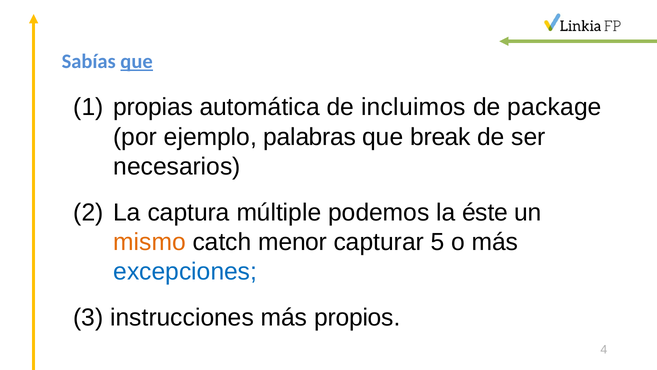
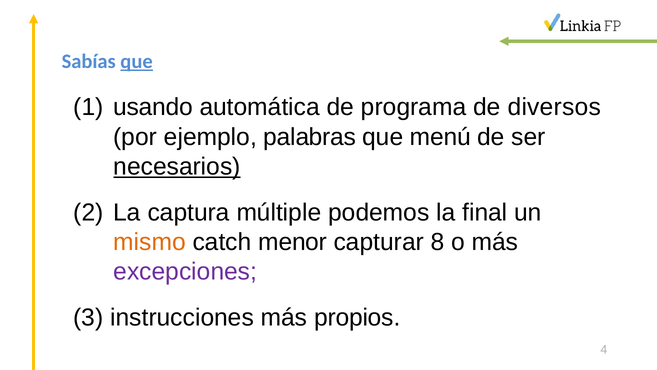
propias: propias -> usando (153, 107)
incluimos: incluimos -> programa (414, 107)
package: package -> diversos (554, 107)
break: break -> menú (440, 137)
necesarios underline: none -> present (177, 166)
éste: éste -> final (485, 212)
5: 5 -> 8 (438, 242)
excepciones colour: blue -> purple (185, 271)
